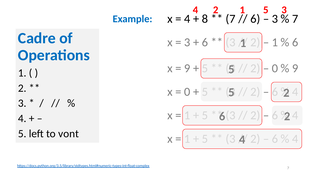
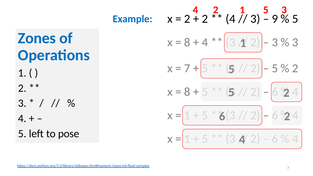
4: 4 -> 2 (187, 19)
8: 8 -> 2 (205, 19)
7: 7 -> 4 (231, 19)
6: 6 -> 3 (255, 19)
3: 3 -> 9 (275, 19)
7: 7 -> 5 (295, 19)
Cadre: Cadre -> Zones (37, 38)
3: 3 -> 8 (187, 42)
6: 6 -> 4 (205, 42)
1: 1 -> 3 (275, 42)
6: 6 -> 3 (295, 42)
9: 9 -> 7 (187, 68)
0: 0 -> 5 (275, 68)
9: 9 -> 2 (295, 68)
0: 0 -> 8 (187, 92)
vont: vont -> pose (69, 134)
